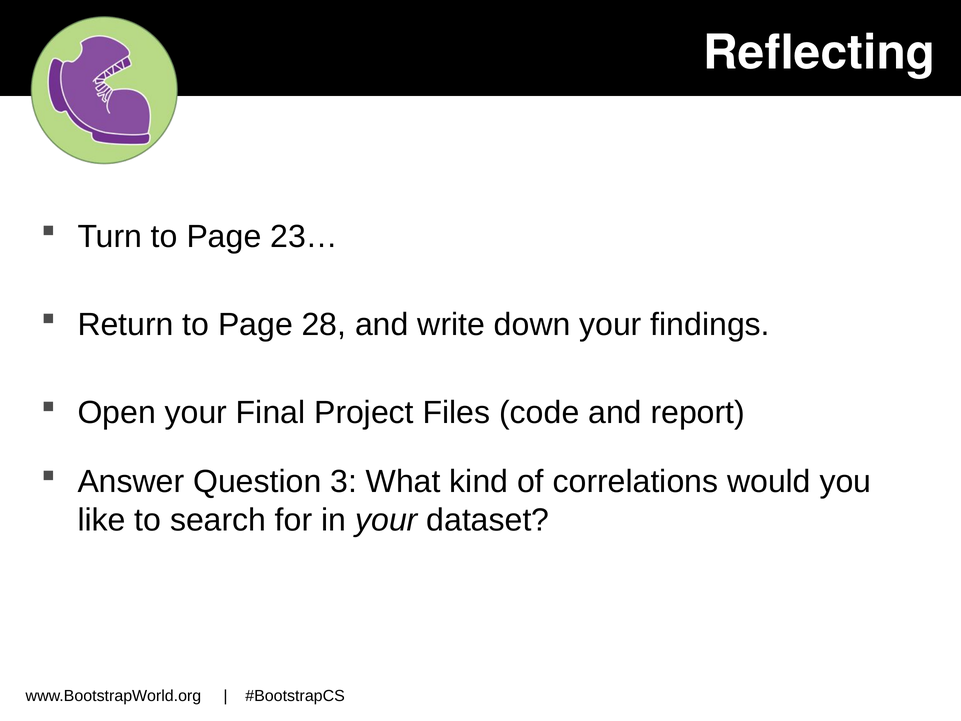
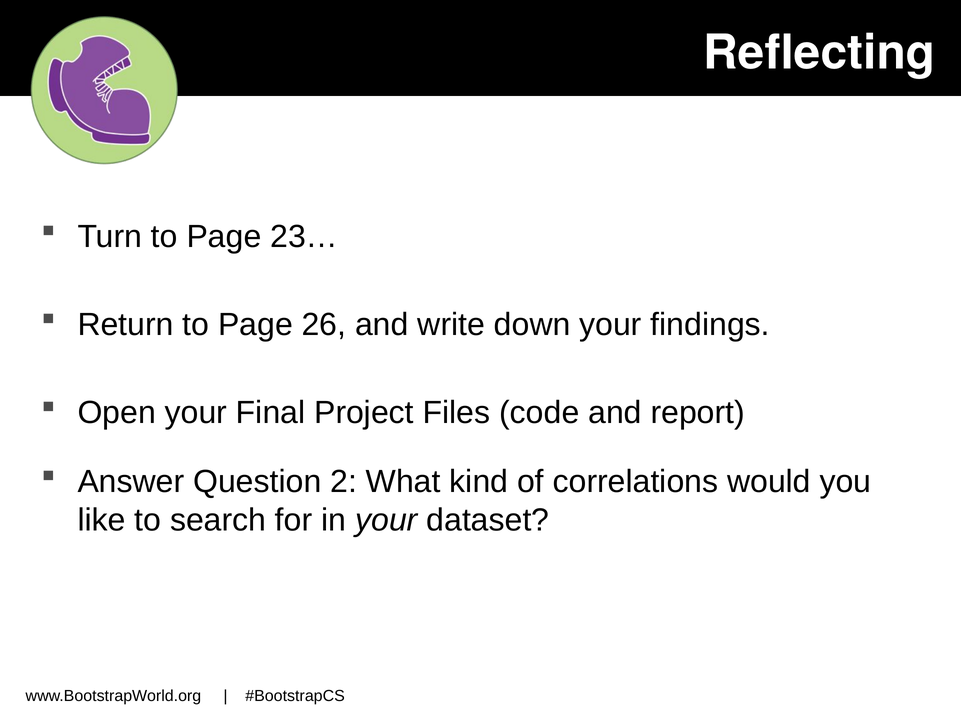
28: 28 -> 26 (324, 325)
3: 3 -> 2 (344, 482)
